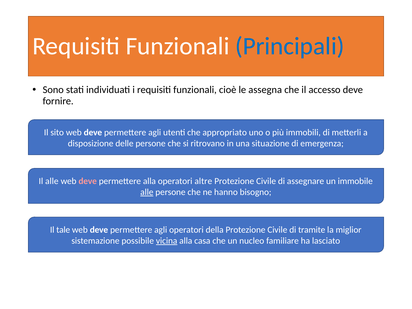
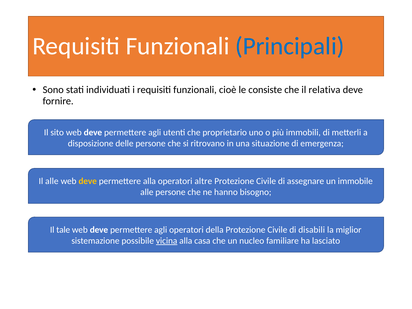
assegna: assegna -> consiste (265, 90)
accesso: accesso -> relativa (324, 90)
appropriato: appropriato -> proprietario (225, 132)
deve colour: pink -> yellow (88, 181)
alle underline: present -> none (147, 192)
tramite: tramite -> disabili (312, 230)
